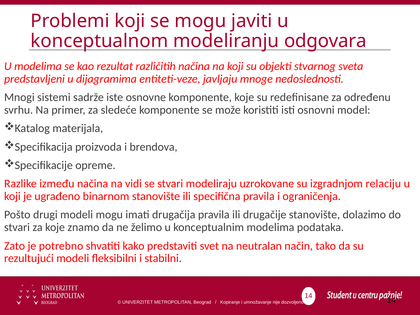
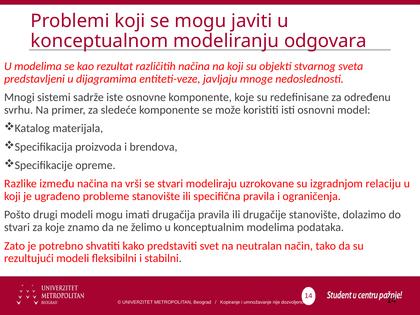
vidi: vidi -> vrši (133, 184)
binarnom: binarnom -> probleme (106, 196)
